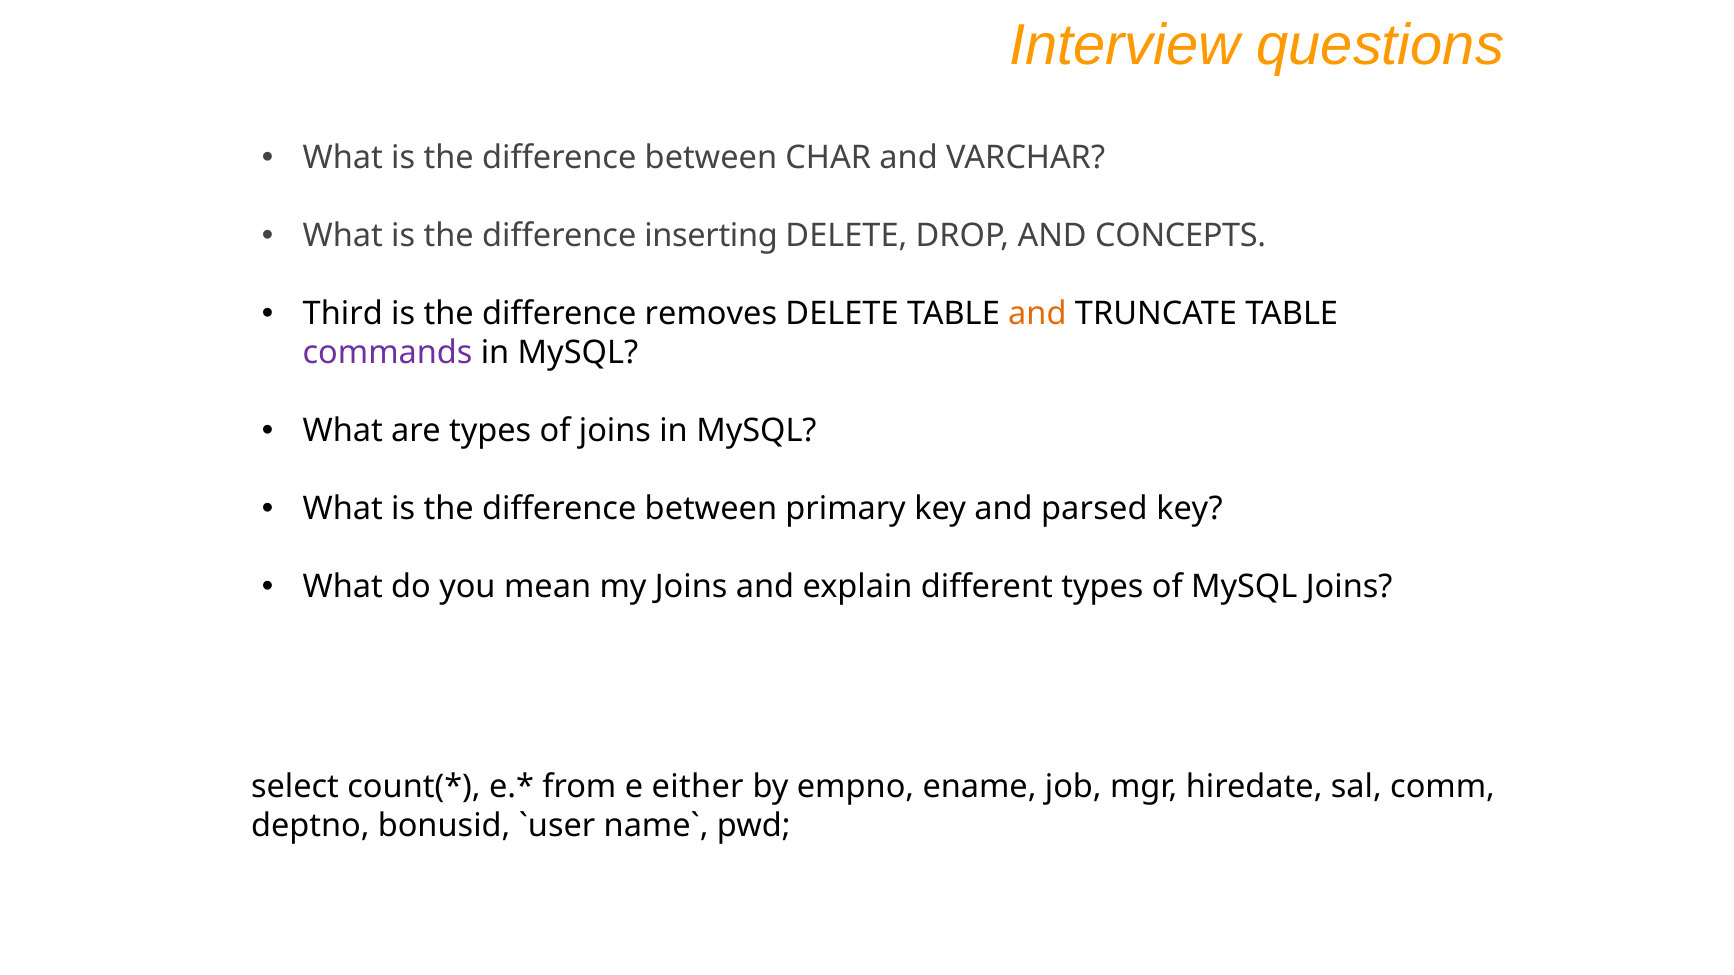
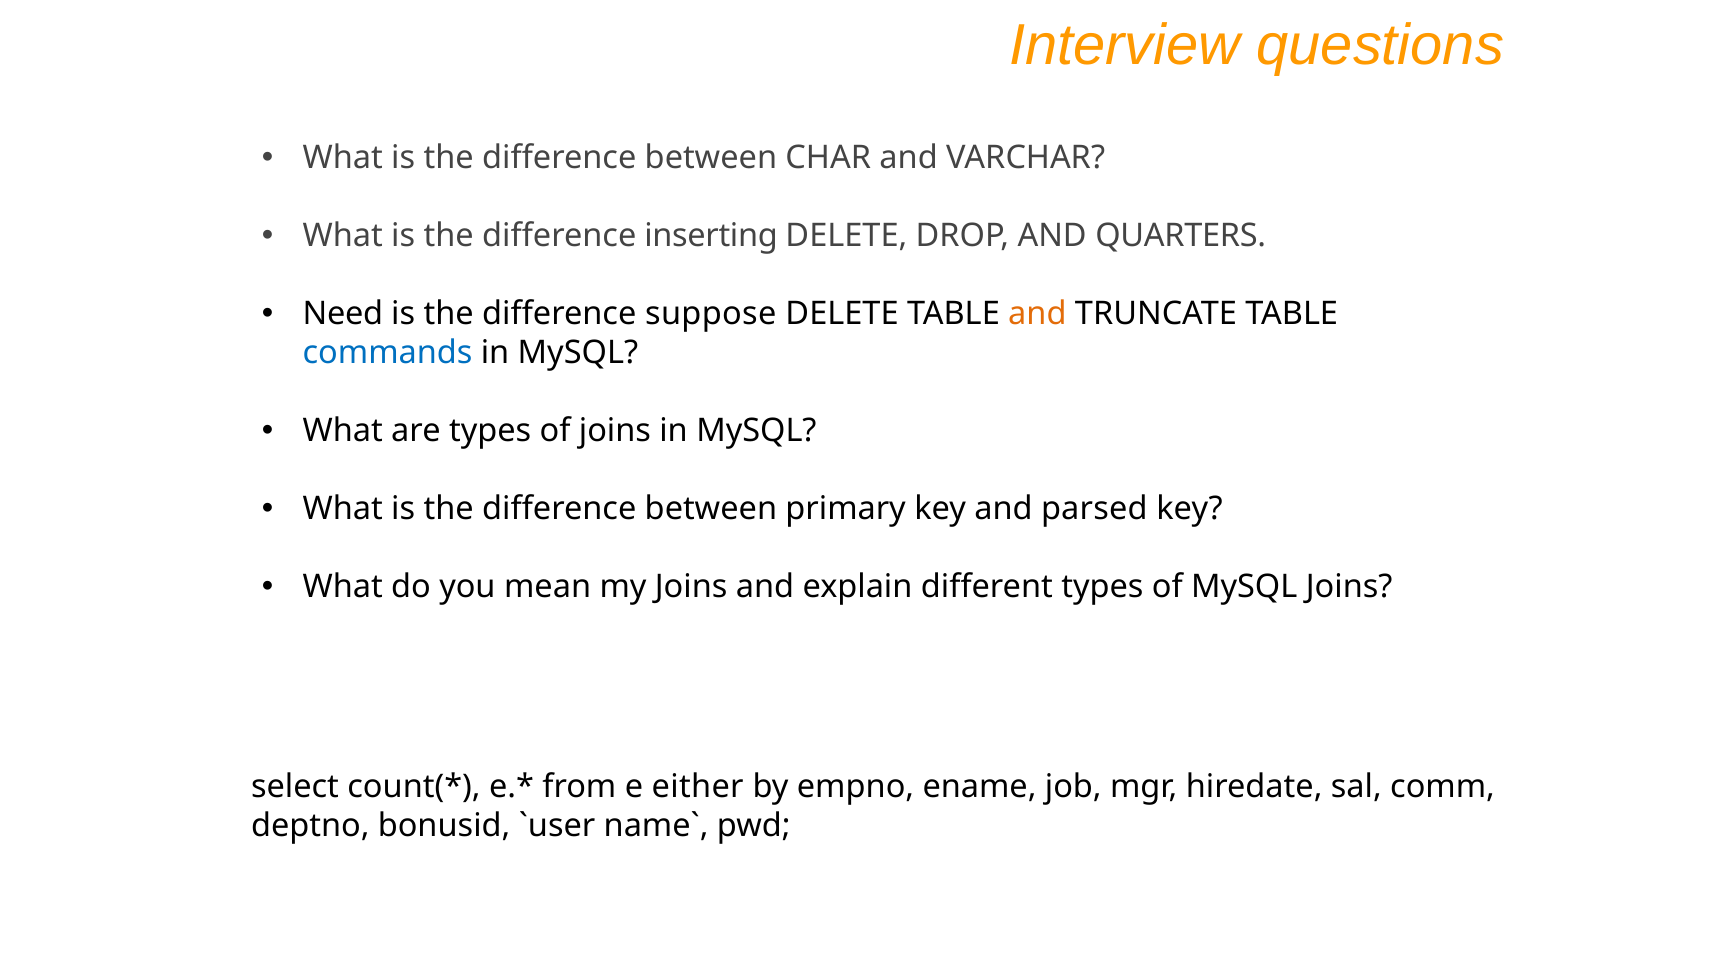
CONCEPTS: CONCEPTS -> QUARTERS (1181, 236)
Third: Third -> Need (343, 314)
removes: removes -> suppose (711, 314)
commands colour: purple -> blue (388, 353)
